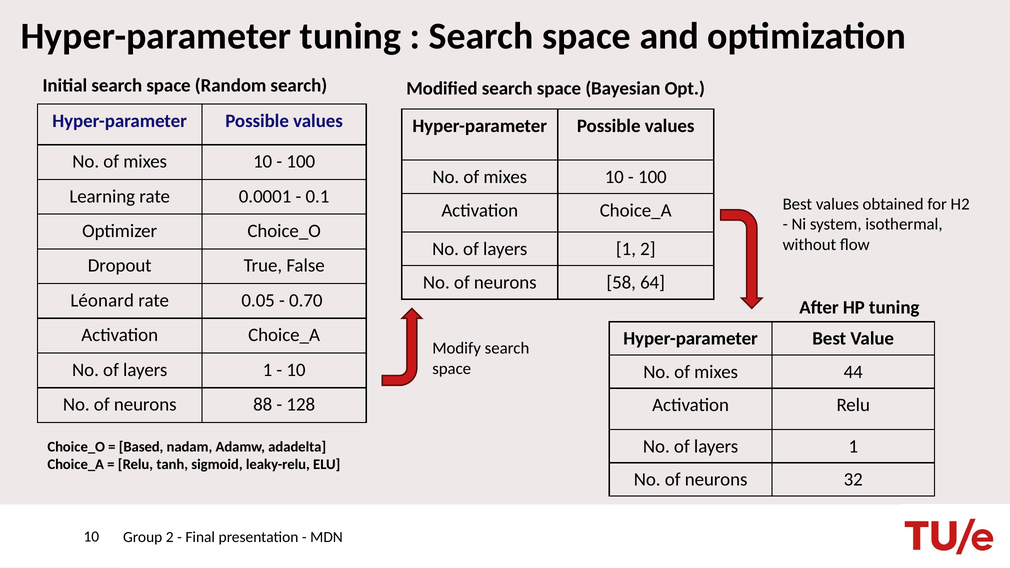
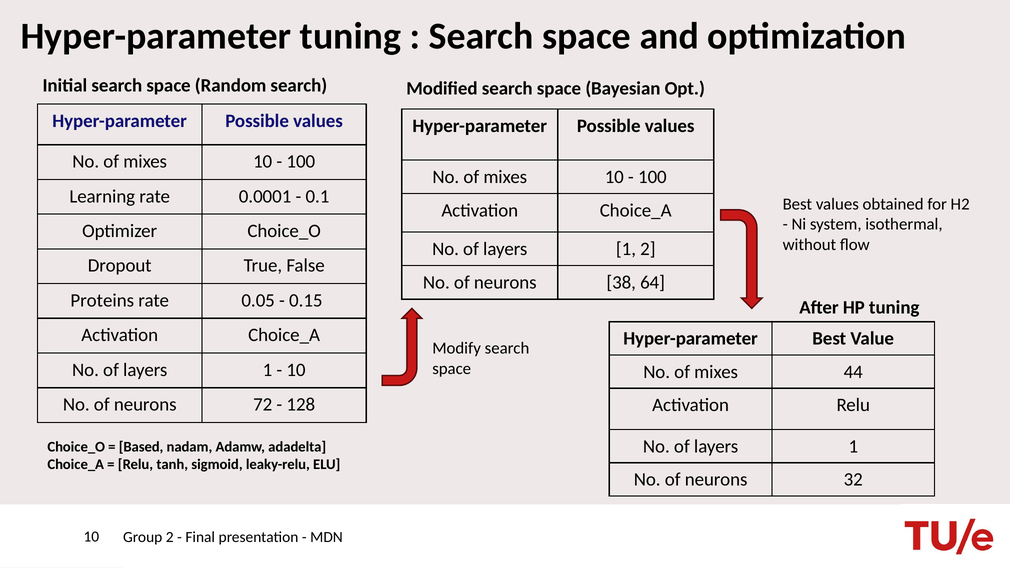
58: 58 -> 38 (621, 283)
Léonard: Léonard -> Proteins (102, 300)
0.70: 0.70 -> 0.15 (306, 300)
88: 88 -> 72 (263, 405)
